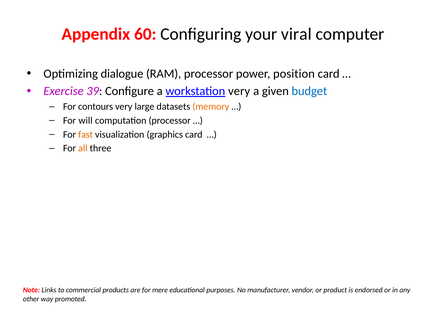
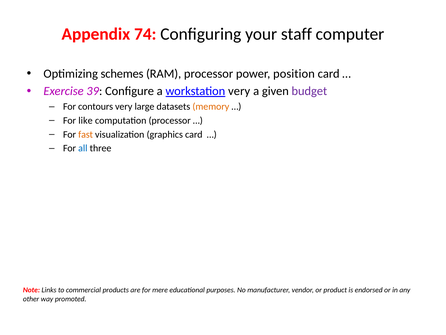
60: 60 -> 74 (145, 34)
viral: viral -> staff (296, 34)
dialogue: dialogue -> schemes (122, 74)
budget colour: blue -> purple (309, 91)
will: will -> like (86, 120)
all colour: orange -> blue (83, 148)
